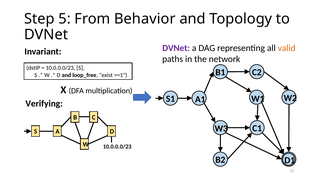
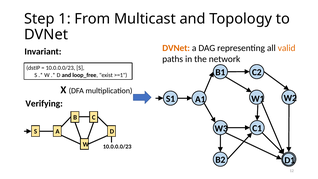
5: 5 -> 1 (65, 19)
Behavior: Behavior -> Multicast (145, 19)
DVNet colour: purple -> orange (176, 48)
